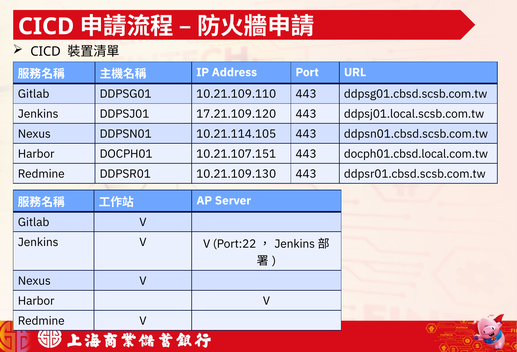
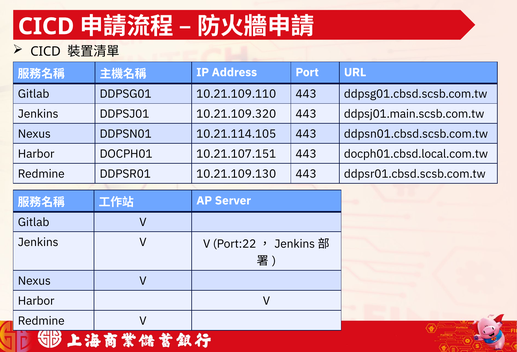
17.21.109.120: 17.21.109.120 -> 10.21.109.320 (236, 114)
ddpsj01.local.scsb.com.tw: ddpsj01.local.scsb.com.tw -> ddpsj01.main.scsb.com.tw (414, 114)
